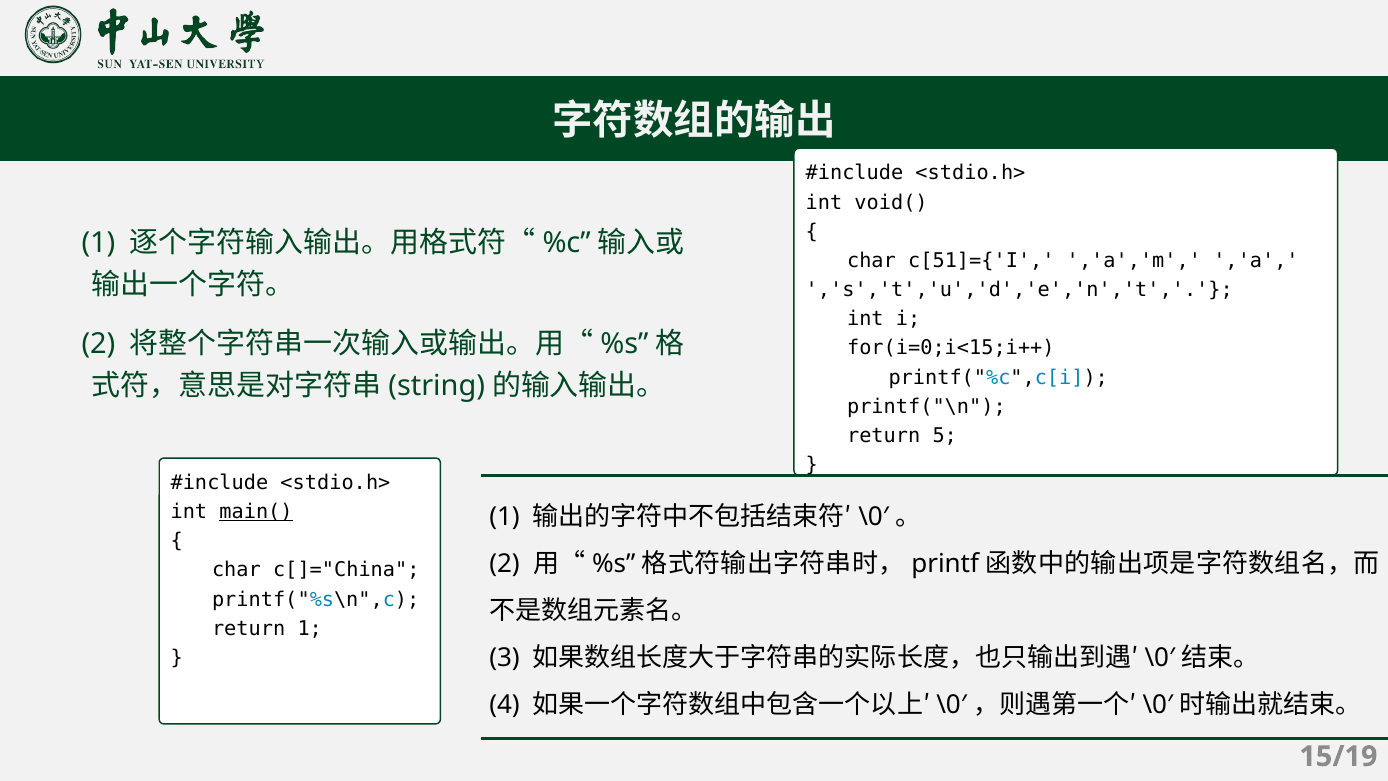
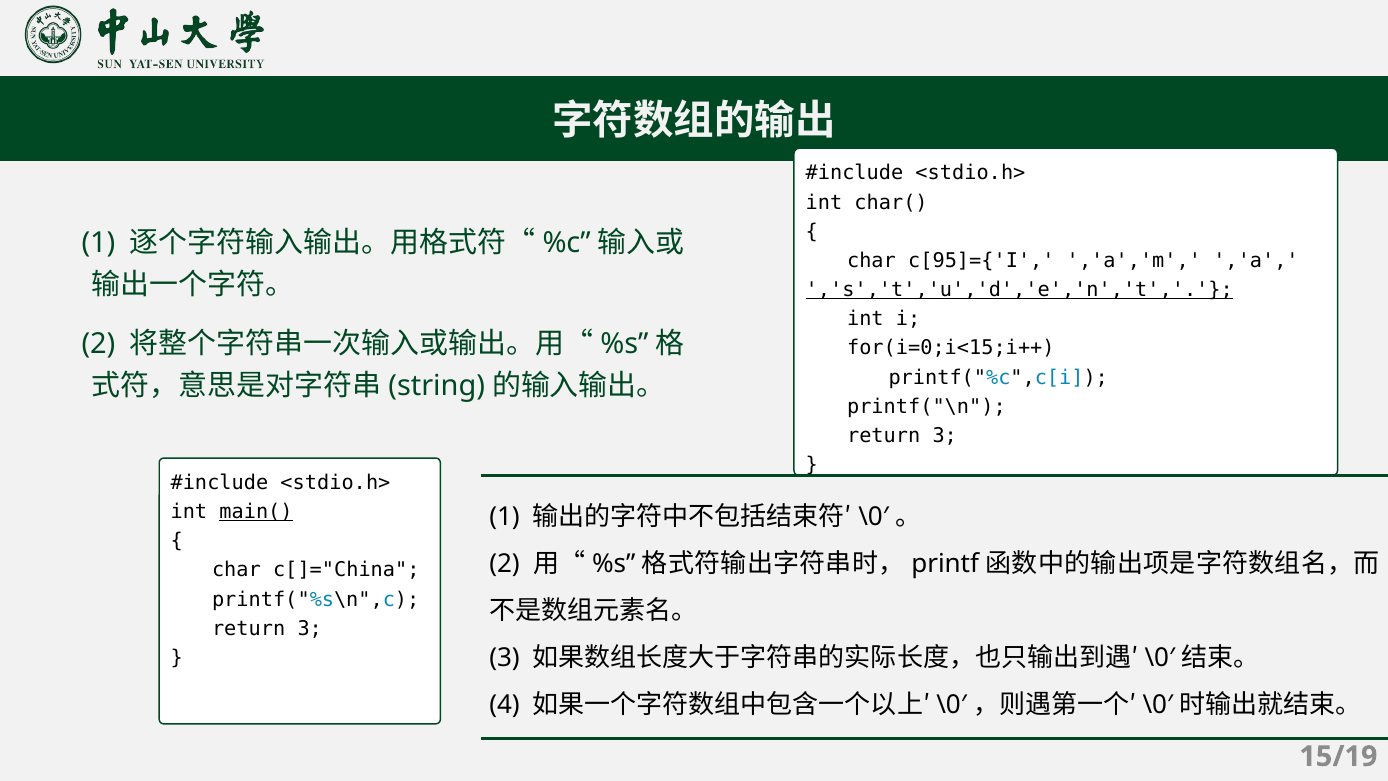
void(: void( -> char( (891, 202)
c[51]={'I: c[51]={'I -> c[95]={'I (981, 261)
,'s','t','u','d','e','n','t underline: none -> present (1019, 290)
5: 5 -> 3 (945, 435)
1: 1 -> 3 (310, 628)
